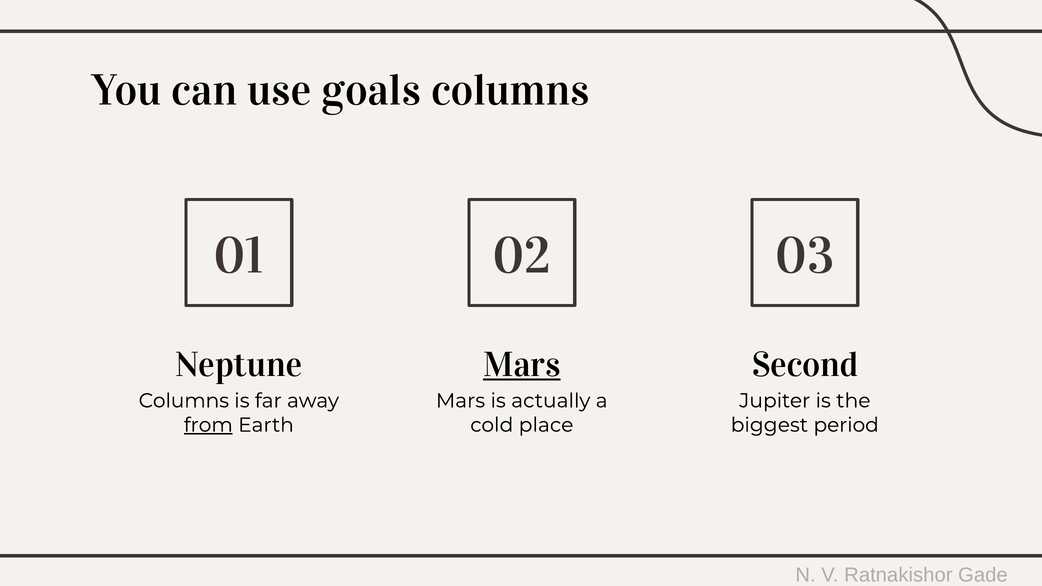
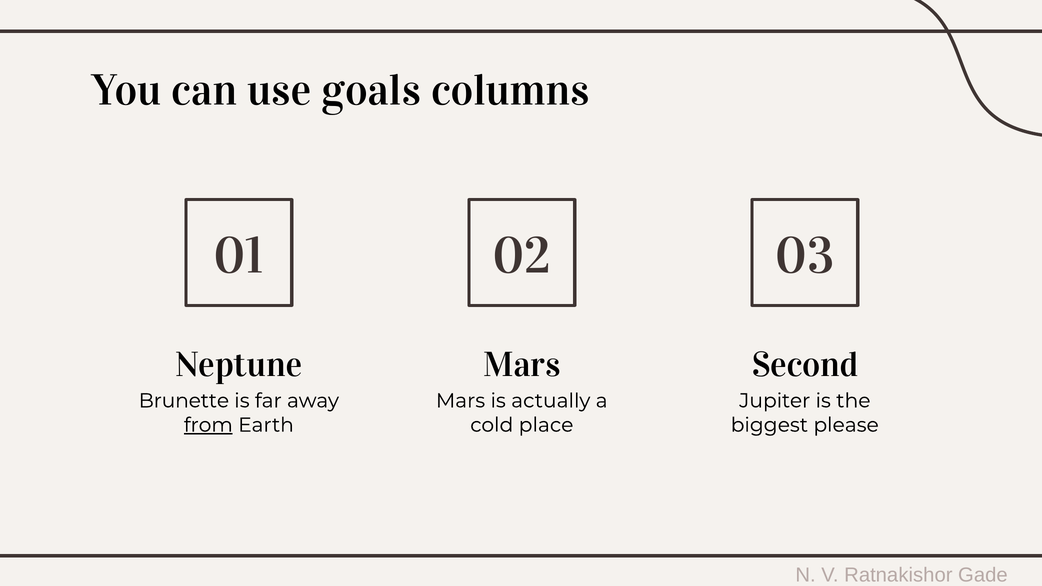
Mars underline: present -> none (522, 365)
Columns: Columns -> Brunette (184, 401)
period: period -> please (846, 425)
